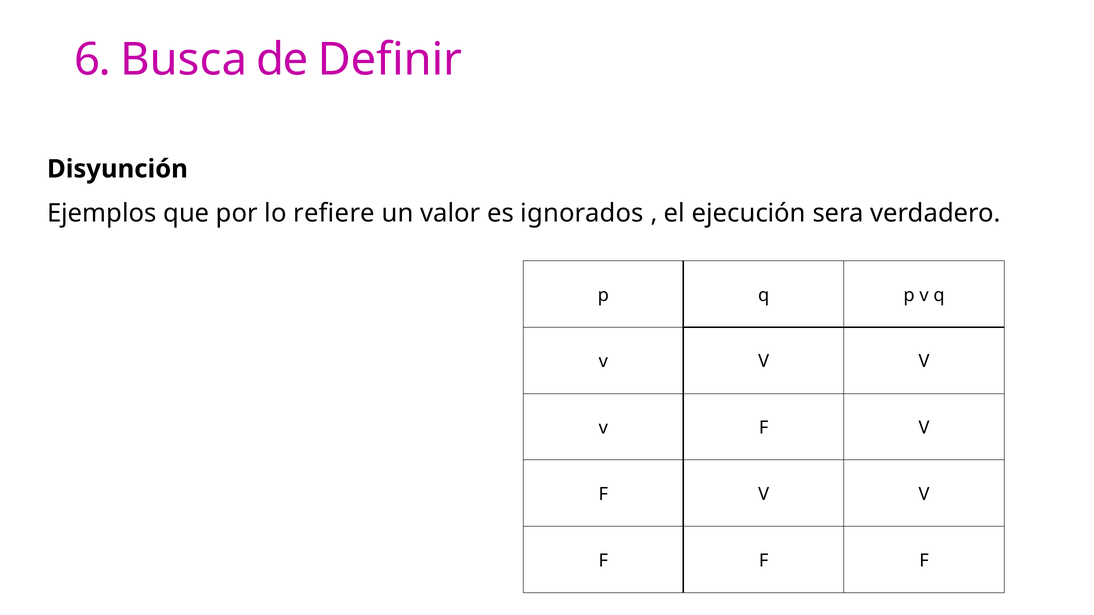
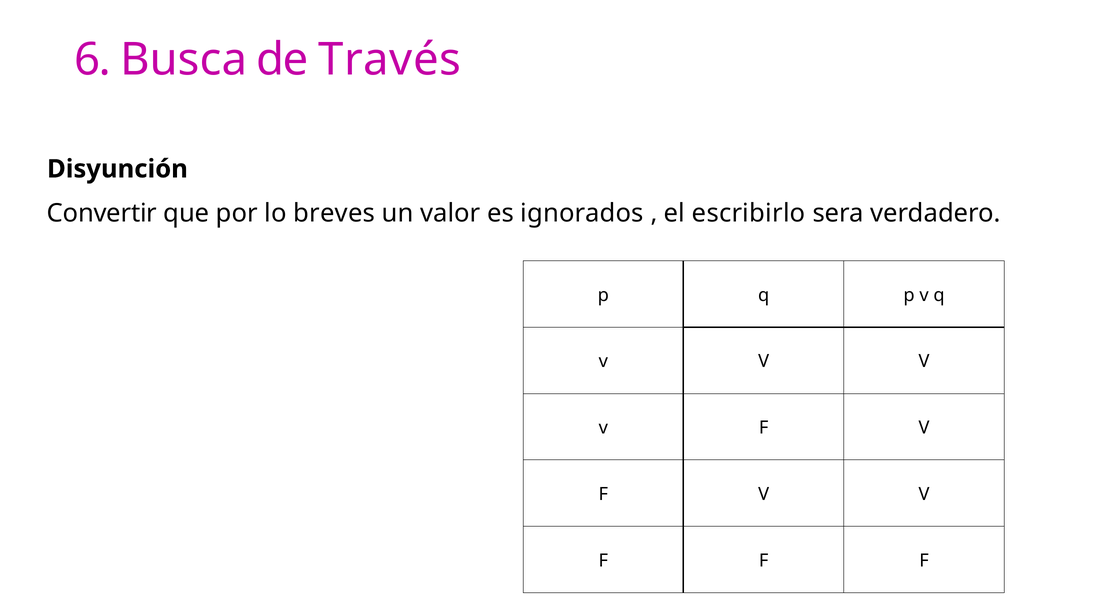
Definir: Definir -> Través (390, 60)
Ejemplos: Ejemplos -> Convertir (102, 214)
refiere: refiere -> breves (334, 214)
ejecución: ejecución -> escribirlo (749, 214)
